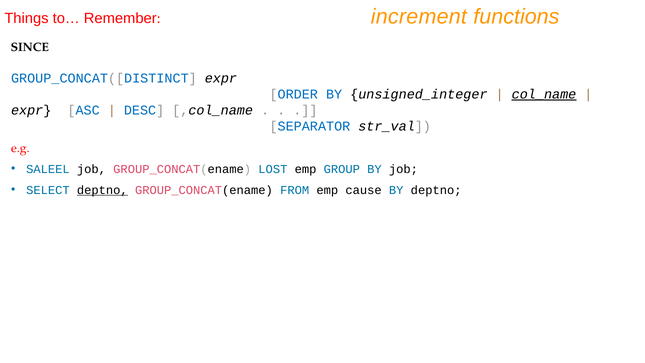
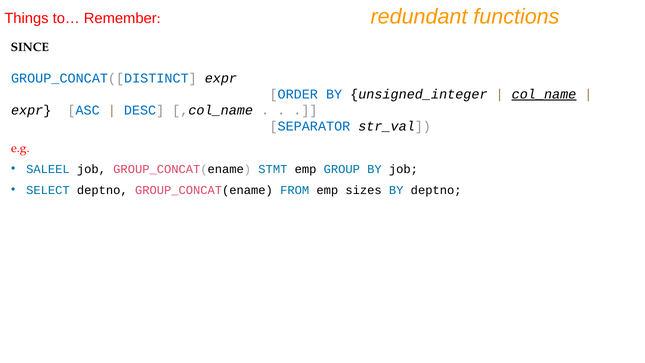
increment: increment -> redundant (419, 17)
LOST: LOST -> STMT (273, 169)
deptno underline: present -> none (102, 190)
cause: cause -> sizes (364, 190)
